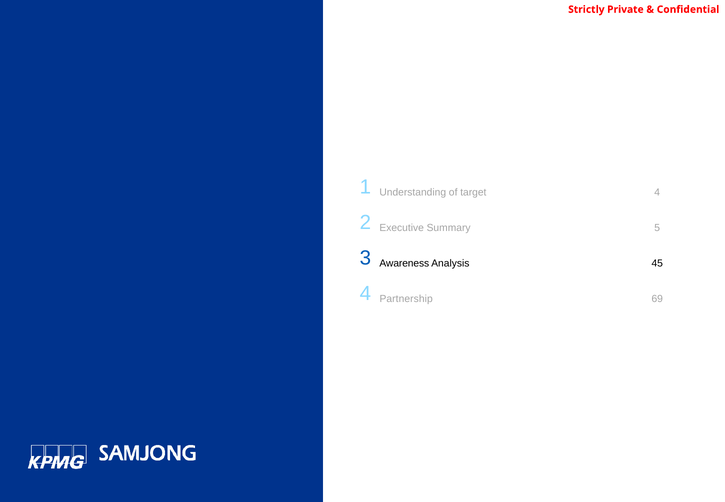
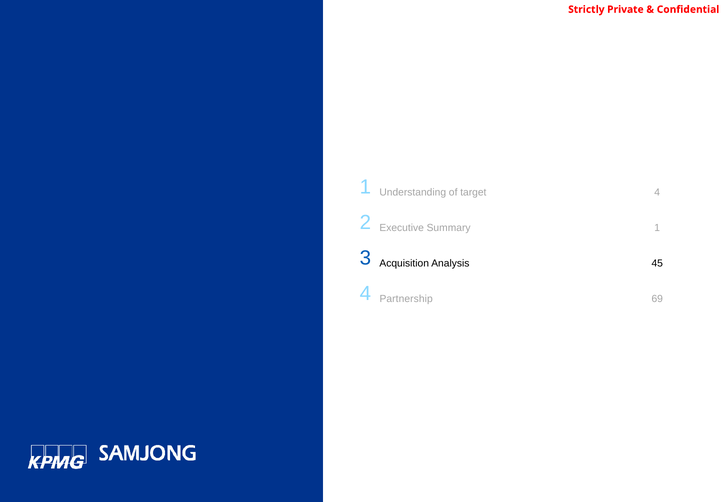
Summary 5: 5 -> 1 (657, 228)
Awareness: Awareness -> Acquisition (404, 263)
